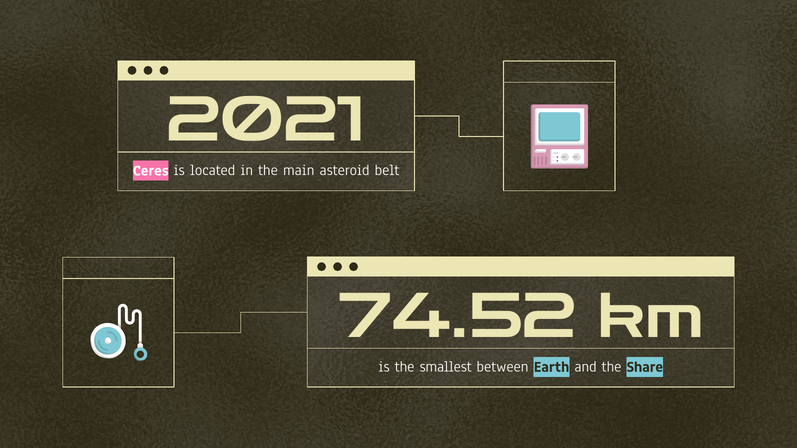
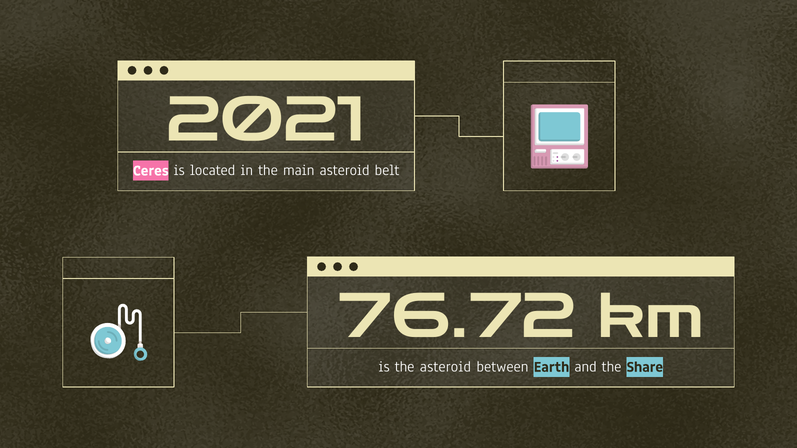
74.52: 74.52 -> 76.72 (457, 317)
the smallest: smallest -> asteroid (445, 367)
